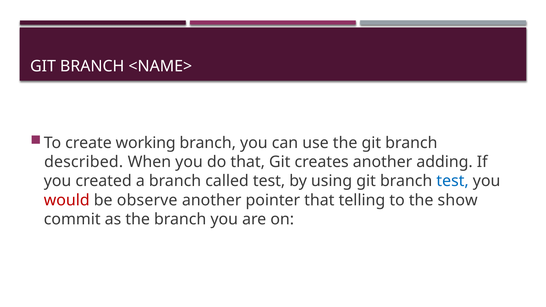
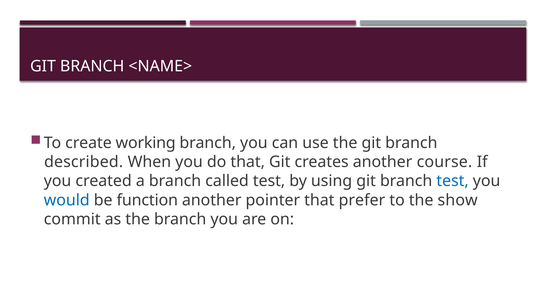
adding: adding -> course (444, 162)
would colour: red -> blue (67, 200)
observe: observe -> function (147, 200)
telling: telling -> prefer (362, 200)
